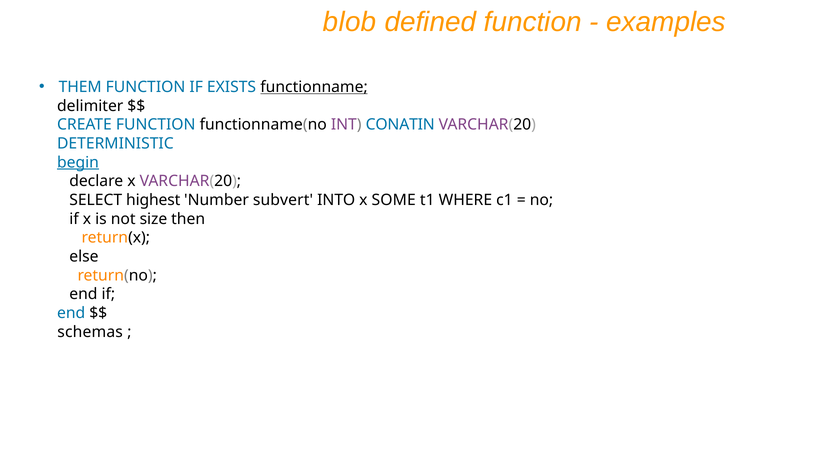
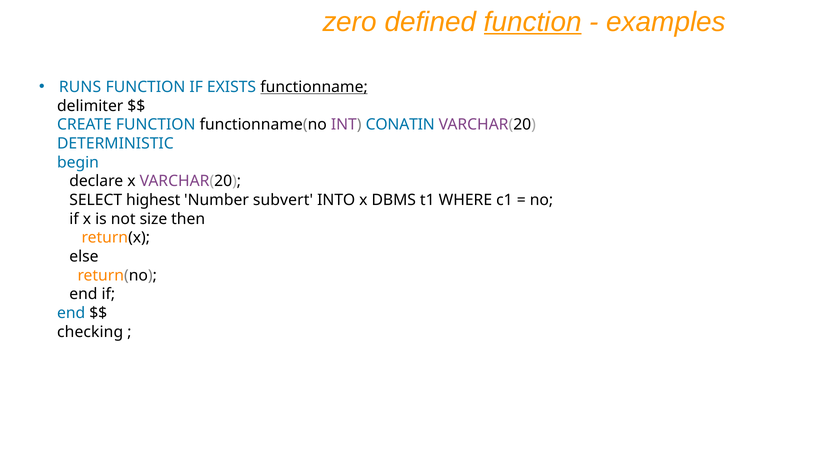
blob: blob -> zero (350, 22)
function underline: none -> present (533, 22)
THEM: THEM -> RUNS (80, 87)
begin underline: present -> none (78, 162)
SOME: SOME -> DBMS (394, 200)
schemas: schemas -> checking (90, 332)
